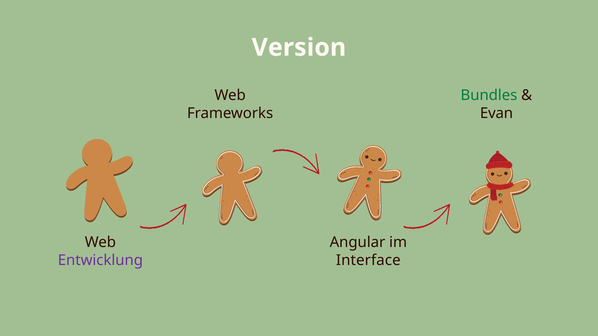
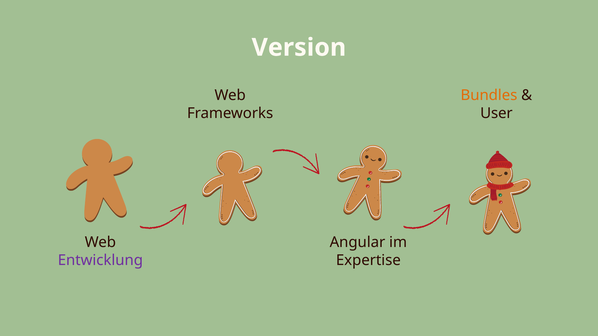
Bundles colour: green -> orange (489, 95)
Evan: Evan -> User (496, 113)
Interface: Interface -> Expertise (368, 260)
